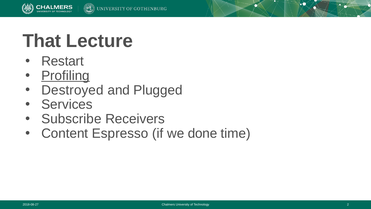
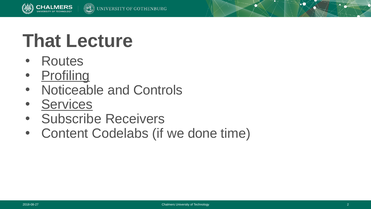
Restart: Restart -> Routes (62, 61)
Destroyed: Destroyed -> Noticeable (73, 90)
Plugged: Plugged -> Controls (158, 90)
Services underline: none -> present (67, 104)
Espresso: Espresso -> Codelabs (120, 133)
